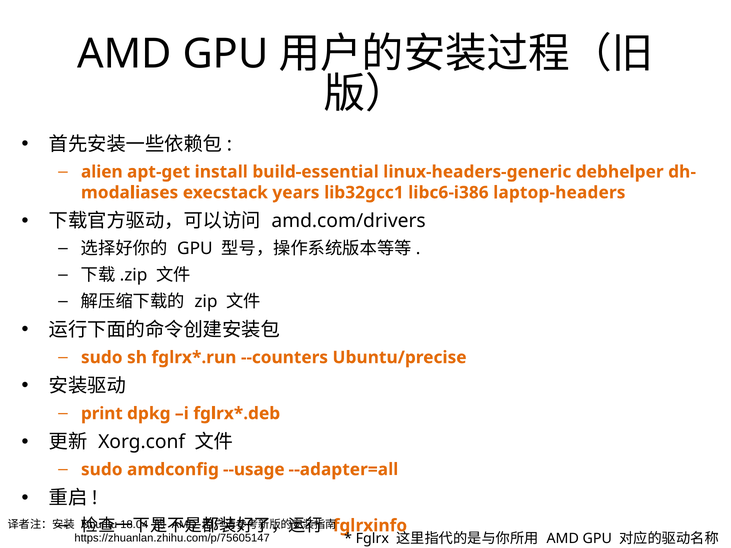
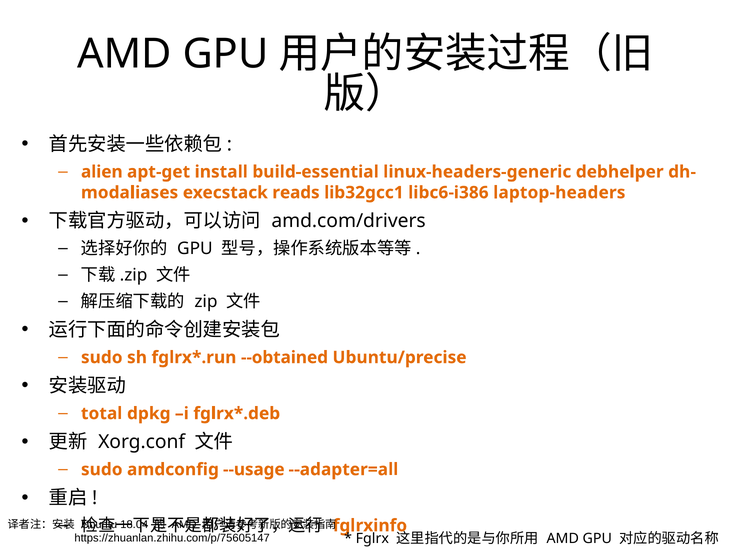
years: years -> reads (296, 193)
--counters: --counters -> --obtained (284, 358)
print: print -> total (102, 414)
